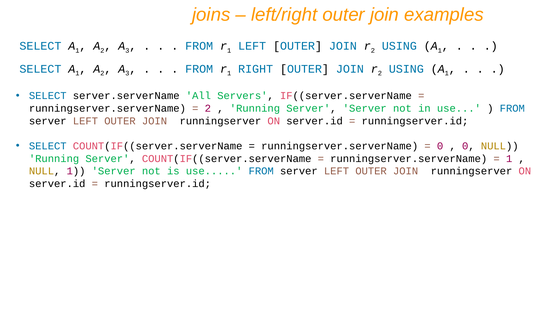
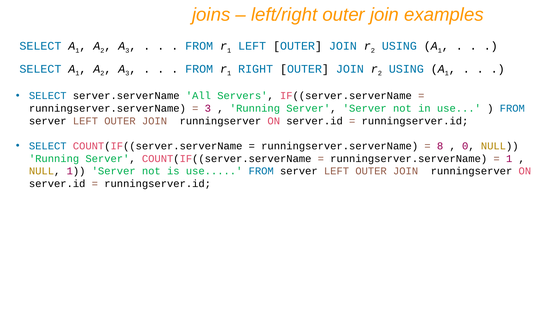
2: 2 -> 3 (208, 108)
0: 0 -> 8 (440, 146)
